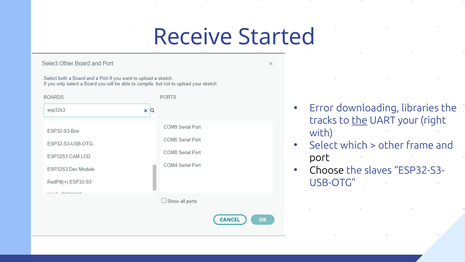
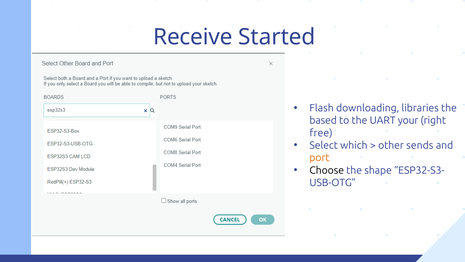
Error: Error -> Flash (322, 108)
tracks: tracks -> based (323, 120)
the underline: present -> none (359, 120)
with: with -> free (321, 133)
frame: frame -> sends (420, 145)
port colour: black -> orange (319, 158)
slaves: slaves -> shape (378, 170)
